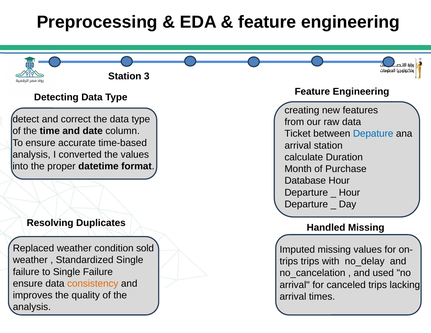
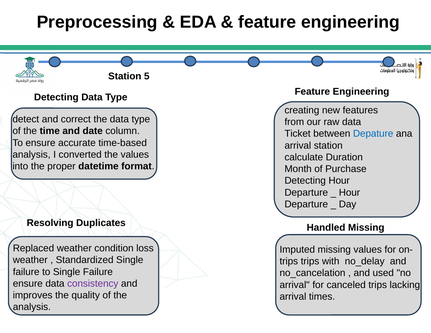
3: 3 -> 5 (147, 76)
Database: Database -> Detecting (305, 181)
sold: sold -> loss (145, 248)
consistency colour: orange -> purple (93, 284)
